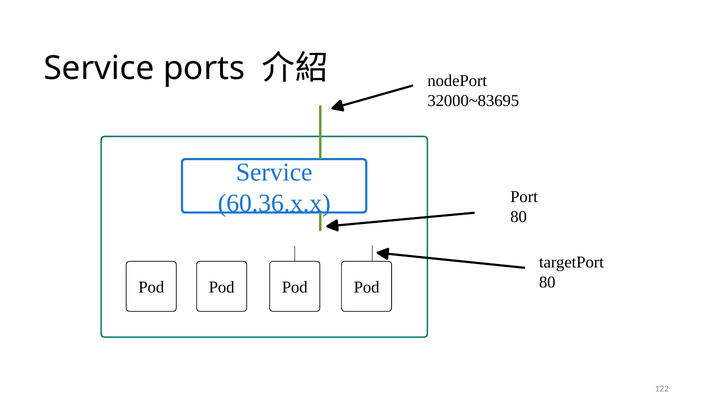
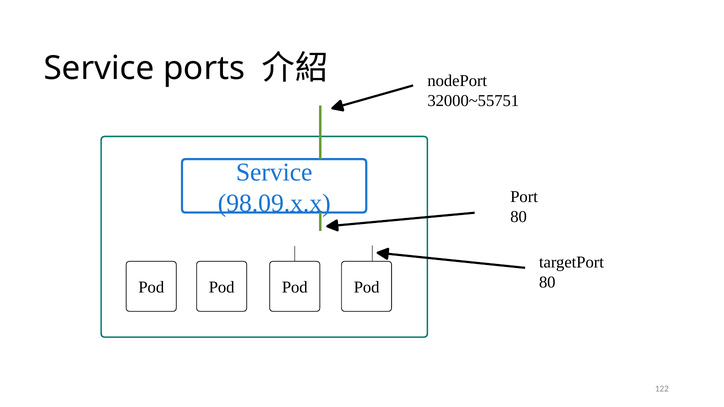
32000~83695: 32000~83695 -> 32000~55751 (473, 101)
60.36.x.x: 60.36.x.x -> 98.09.x.x (274, 203)
